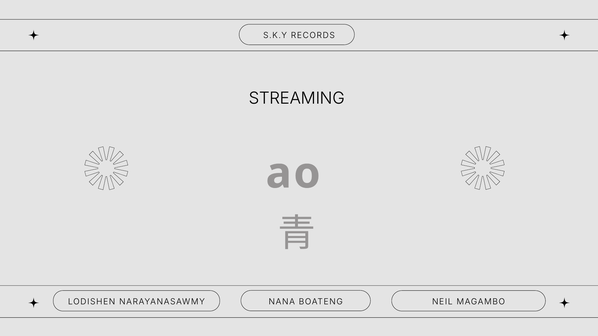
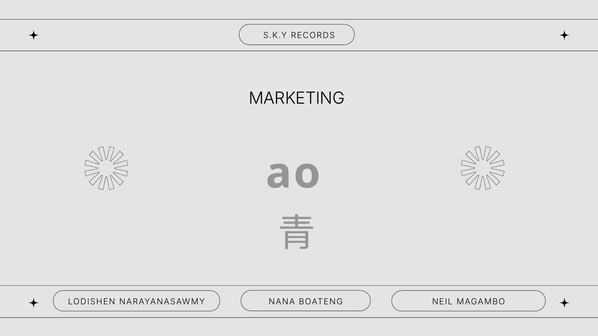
STREAMING: STREAMING -> MARKETING (297, 98)
